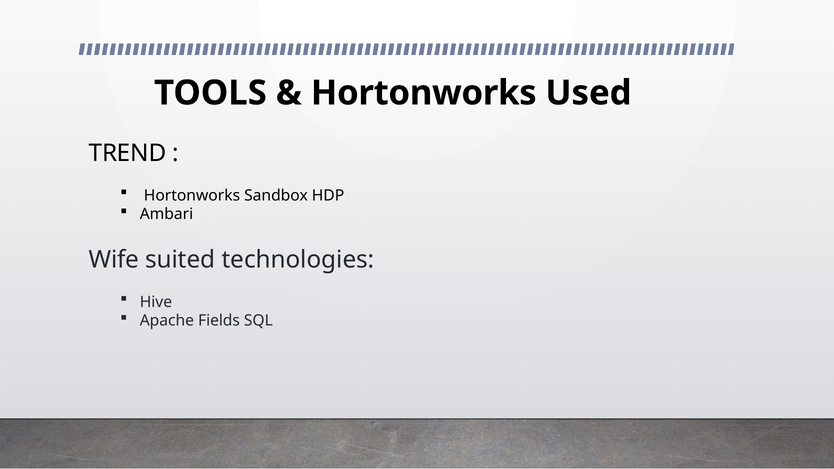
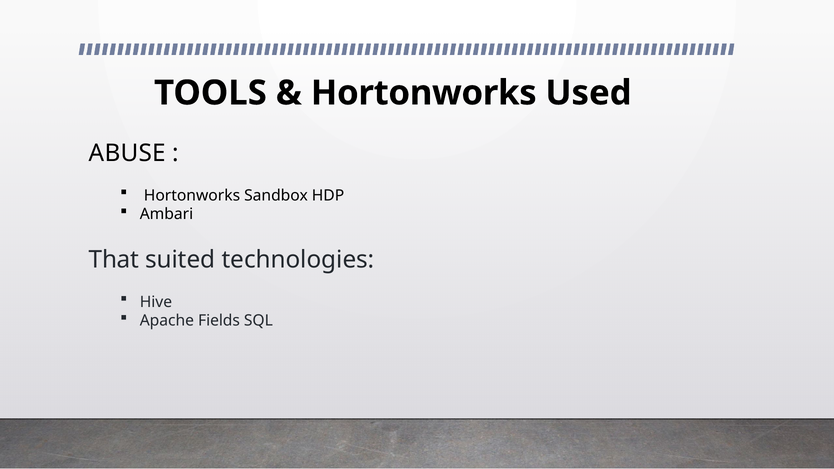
TREND: TREND -> ABUSE (127, 153)
Wife: Wife -> That (114, 260)
